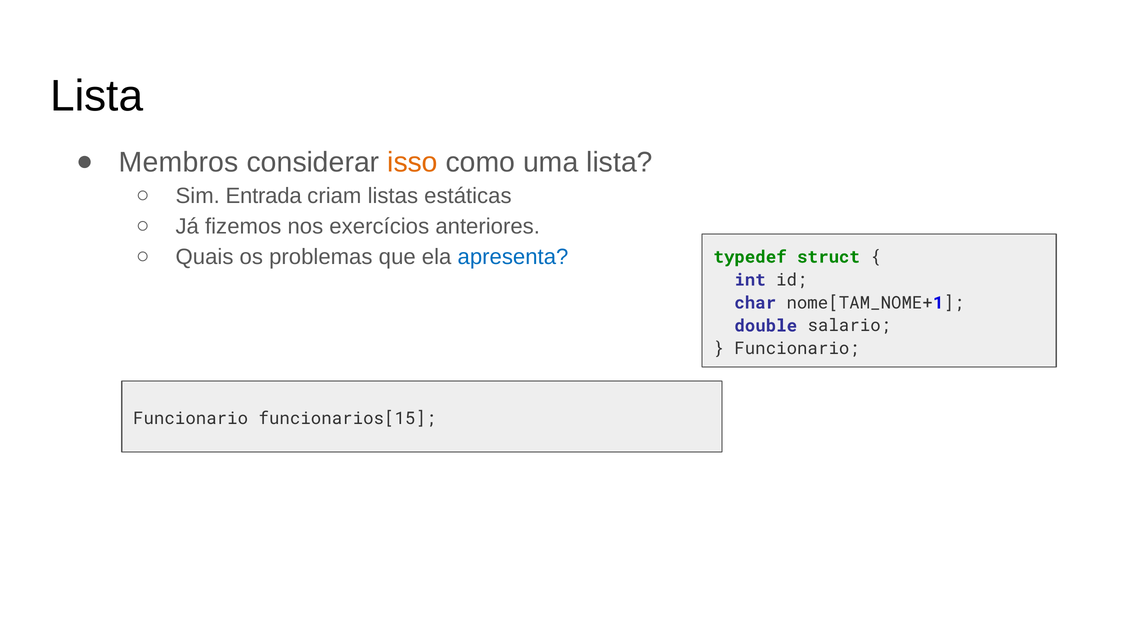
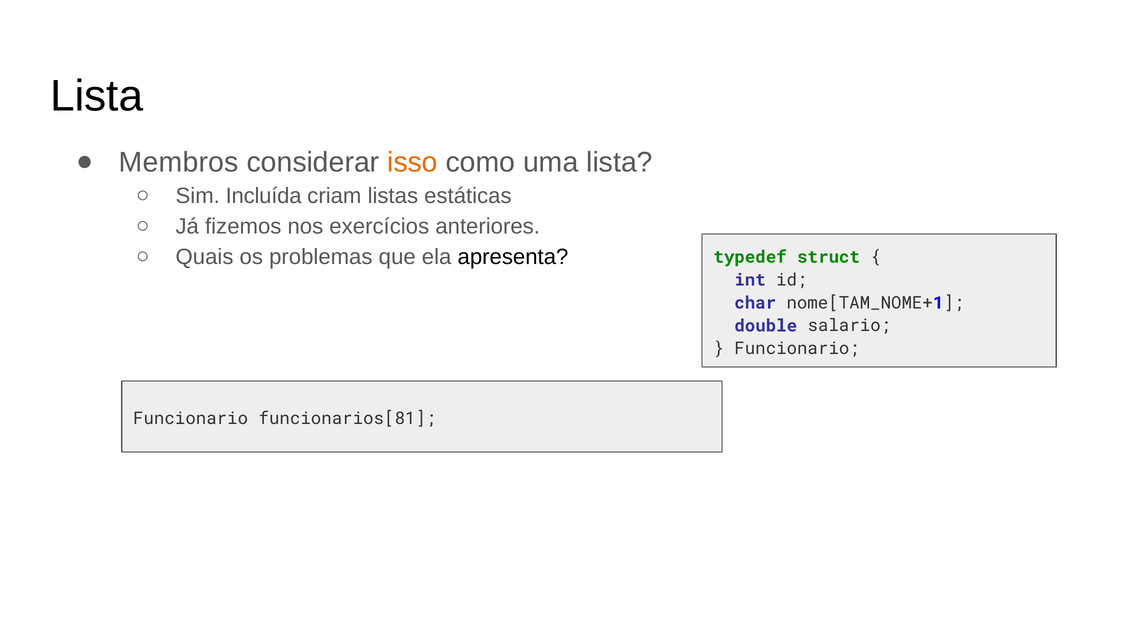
Entrada: Entrada -> Incluída (264, 196)
apresenta colour: blue -> black (513, 257)
funcionarios[15: funcionarios[15 -> funcionarios[81 (347, 419)
